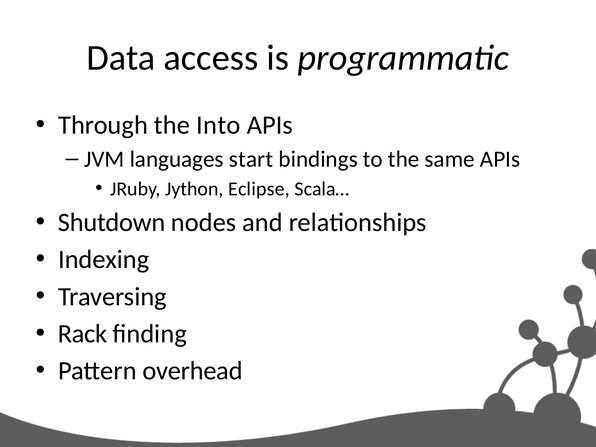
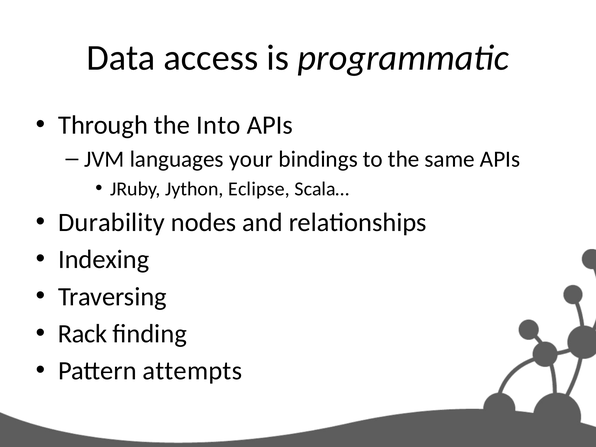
start: start -> your (251, 159)
Shutdown: Shutdown -> Durability (111, 222)
overhead: overhead -> attempts (192, 371)
